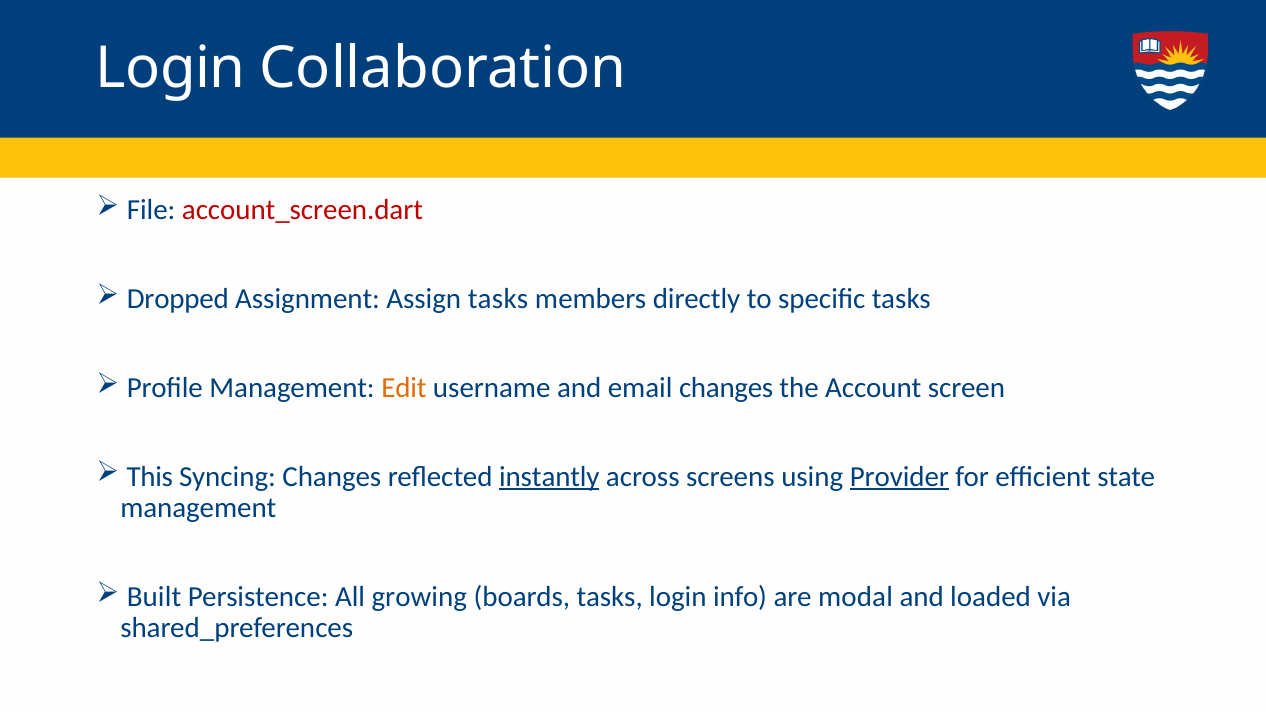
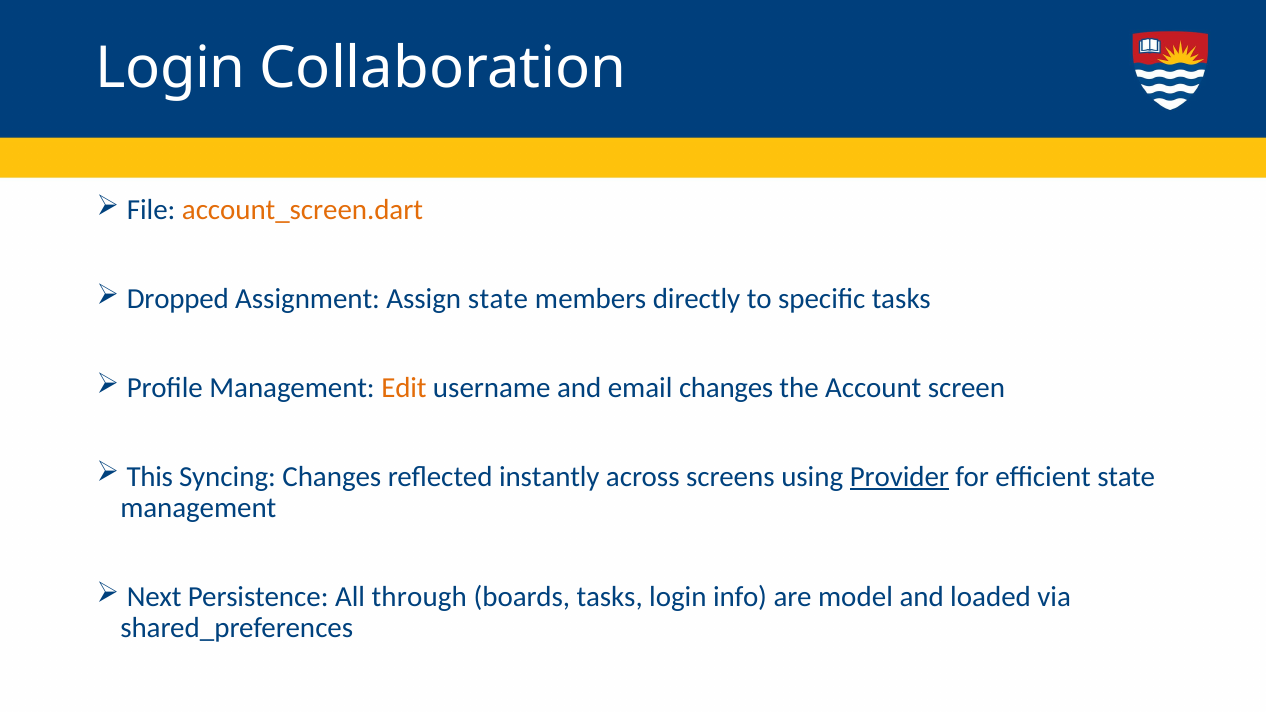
account_screen.dart colour: red -> orange (302, 210)
Assign tasks: tasks -> state (498, 299)
instantly underline: present -> none (549, 477)
Built: Built -> Next (154, 597)
growing: growing -> through (419, 597)
modal: modal -> model (856, 597)
